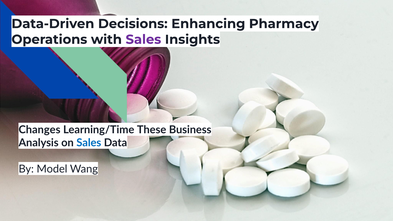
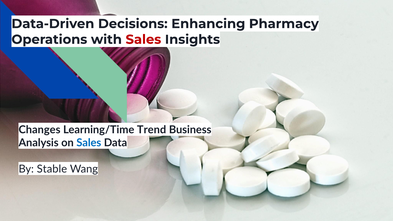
Sales colour: purple -> red (143, 40)
These: These -> Trend (152, 130)
Model: Model -> Stable (52, 169)
